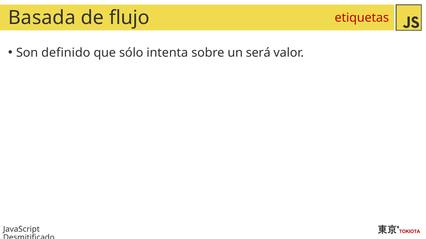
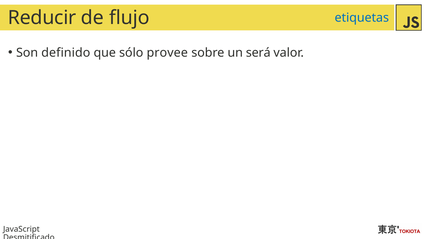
Basada: Basada -> Reducir (42, 18)
etiquetas colour: red -> blue (362, 18)
intenta: intenta -> provee (167, 53)
